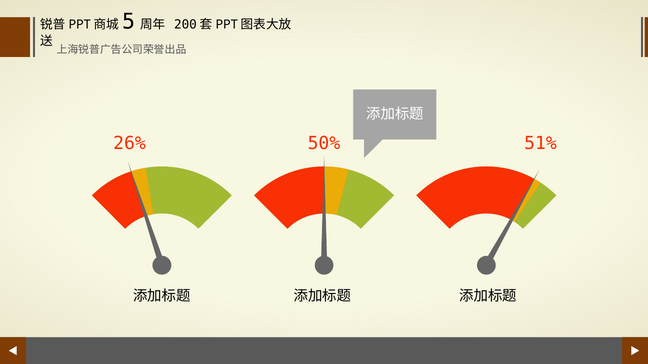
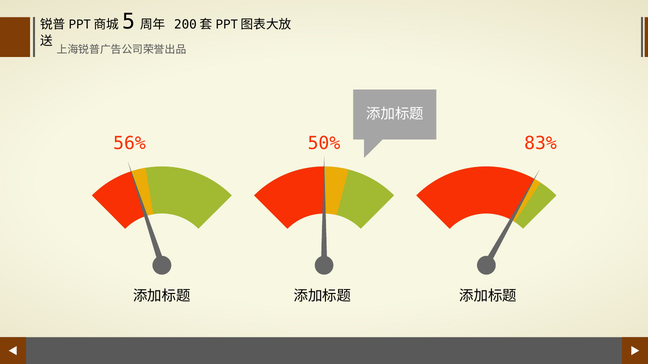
26%: 26% -> 56% (129, 144)
51%: 51% -> 83% (540, 144)
